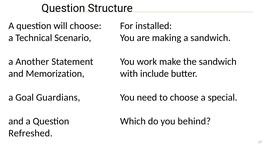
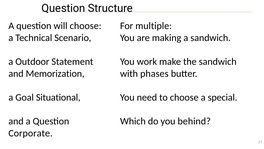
installed: installed -> multiple (154, 26)
Another: Another -> Outdoor (32, 61)
include: include -> phases (154, 73)
Guardians: Guardians -> Situational (58, 97)
Refreshed: Refreshed -> Corporate (30, 133)
